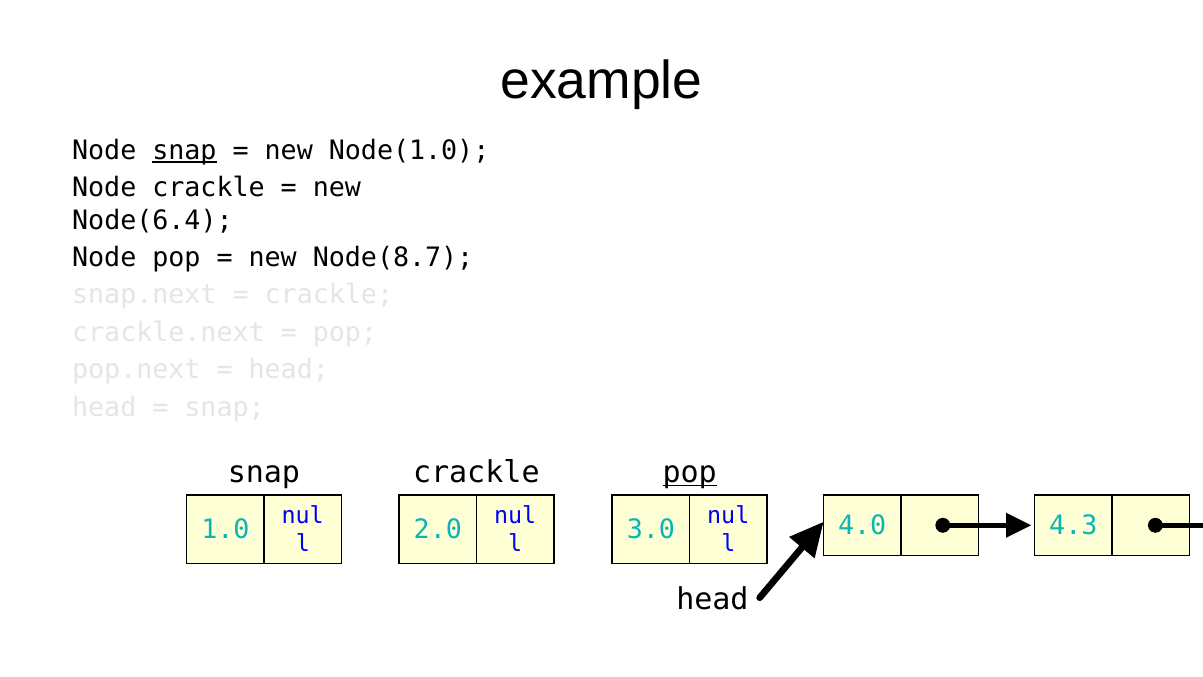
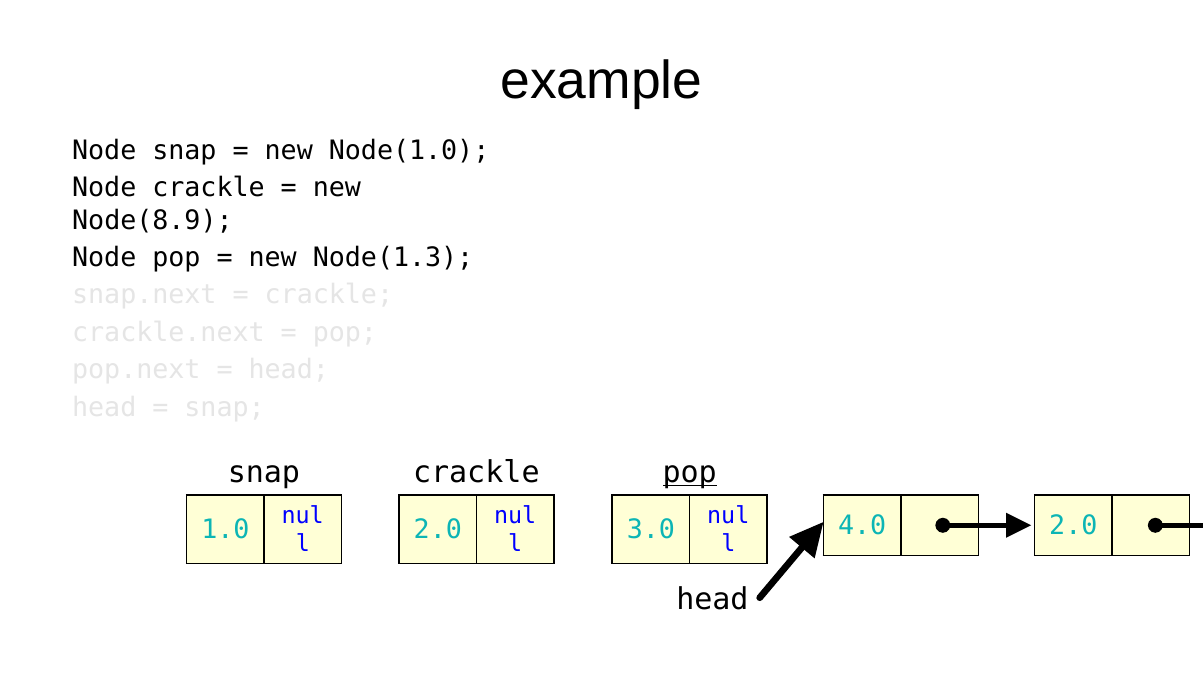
snap underline: present -> none (184, 151)
Node(6.4: Node(6.4 -> Node(8.9 (152, 220)
Node(8.7: Node(8.7 -> Node(1.3 (393, 258)
4.0 4.3: 4.3 -> 2.0 (1073, 525)
